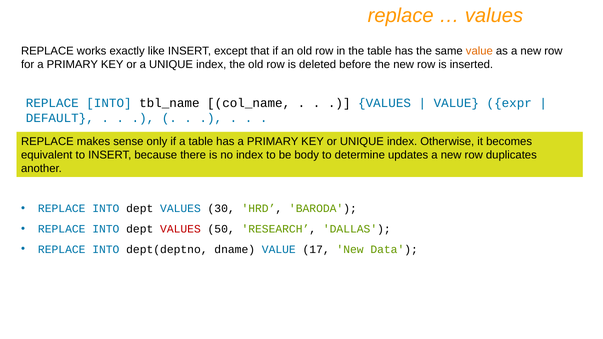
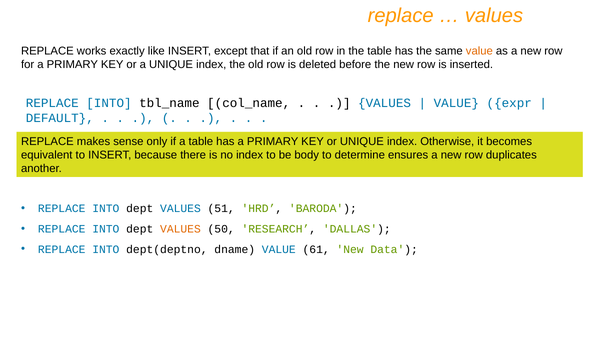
updates: updates -> ensures (408, 155)
30: 30 -> 51 (221, 209)
VALUES colour: red -> orange (180, 229)
17: 17 -> 61 (316, 249)
